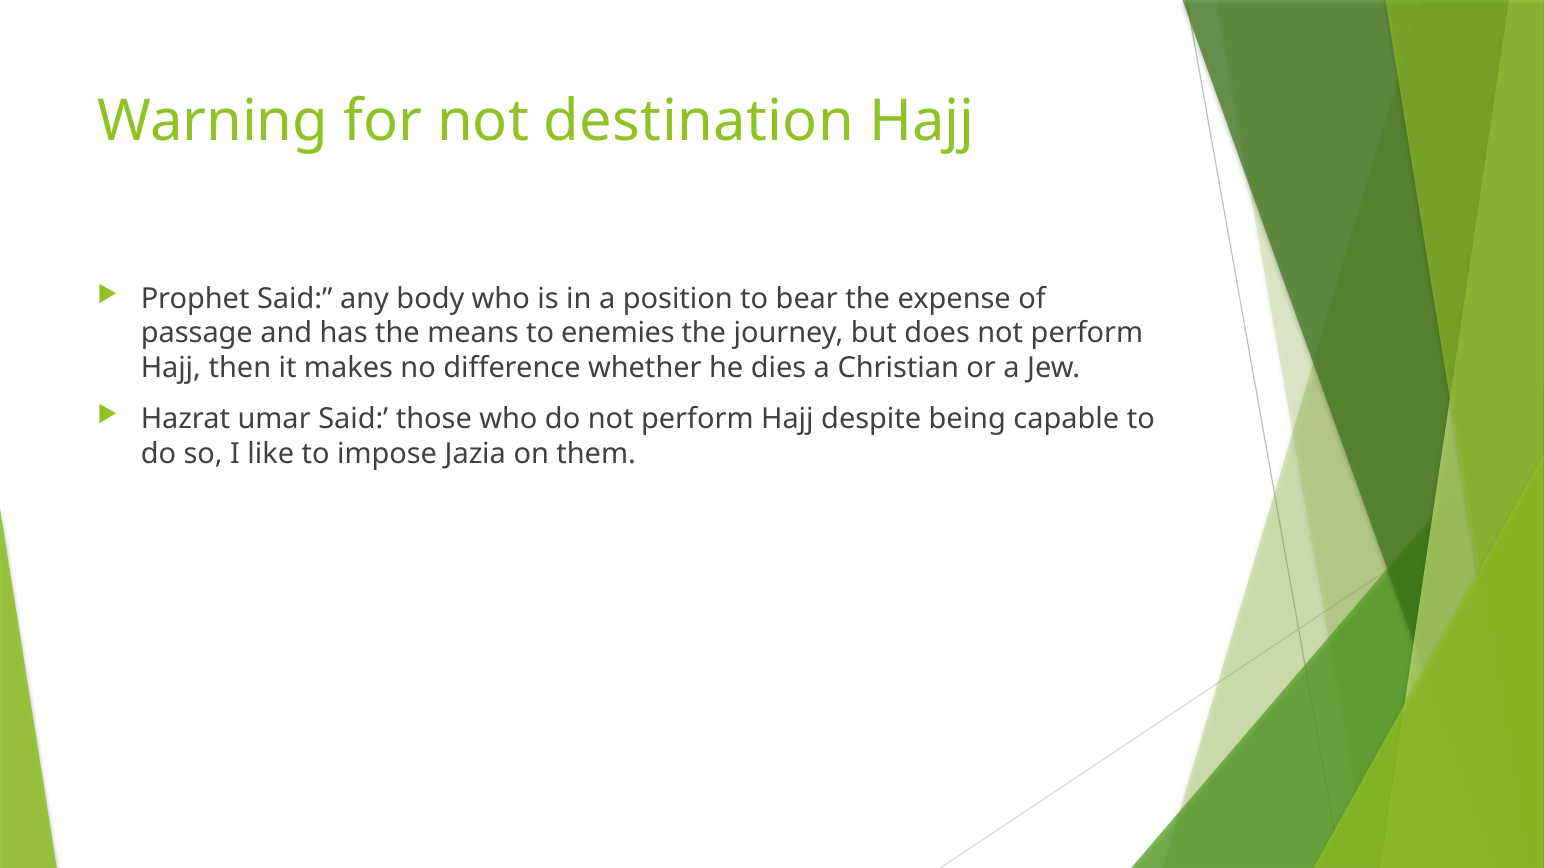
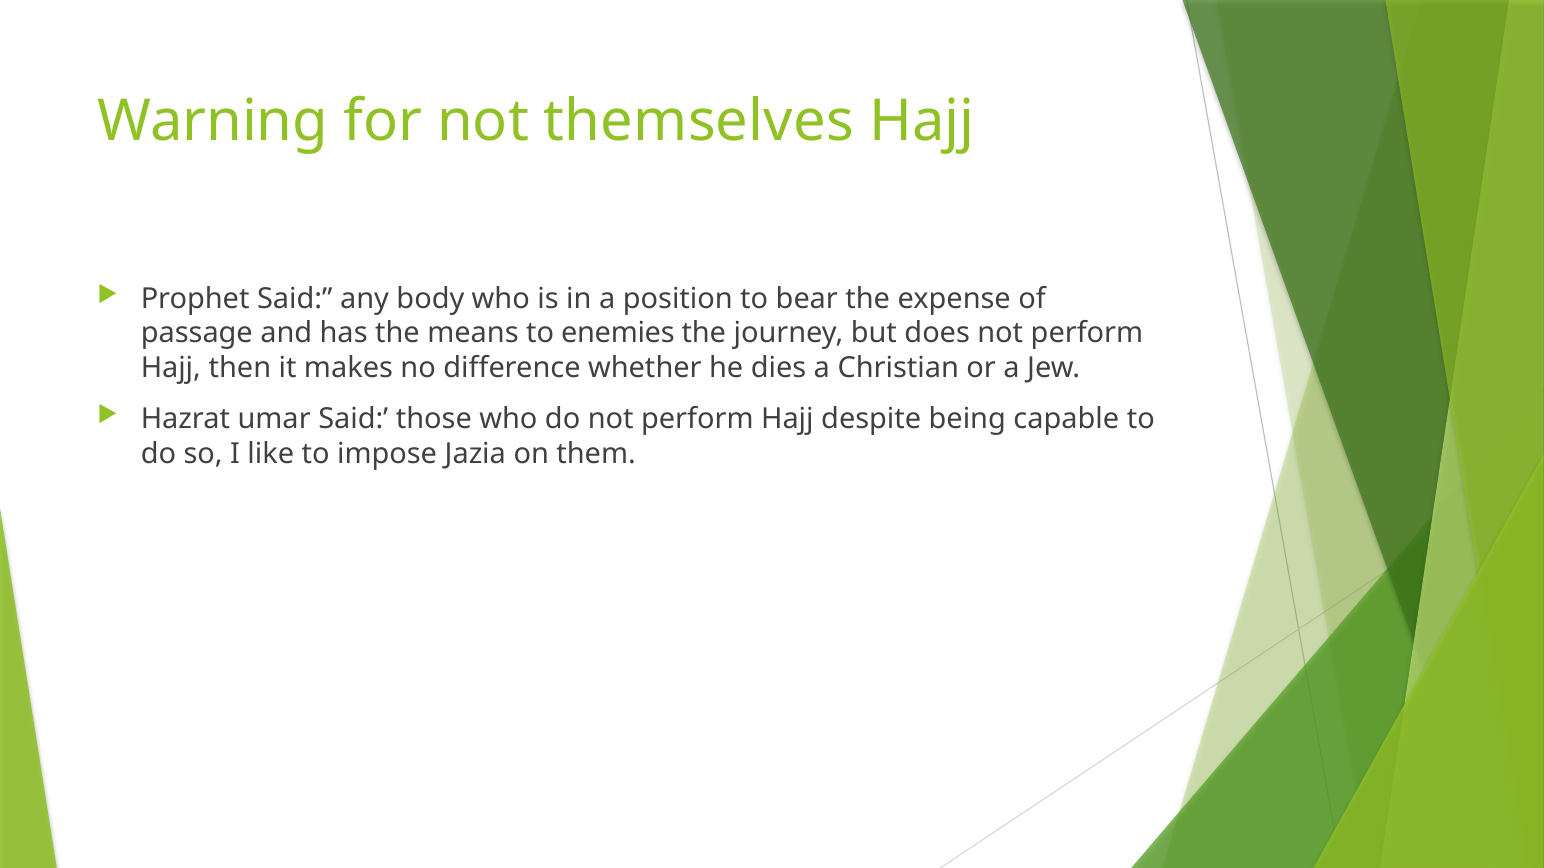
destination: destination -> themselves (699, 122)
